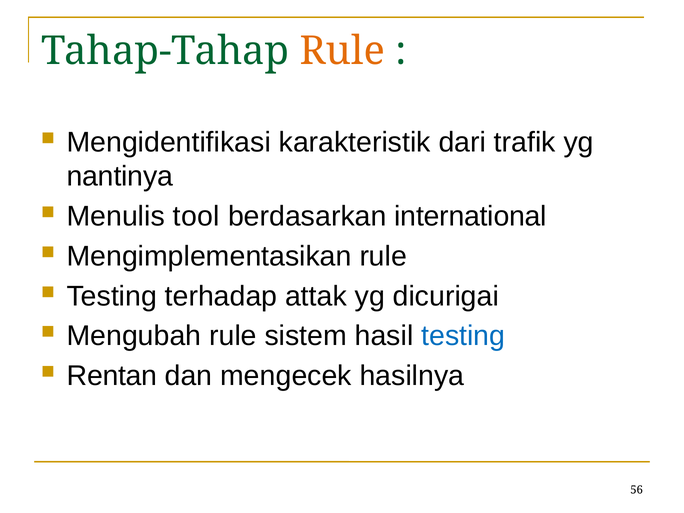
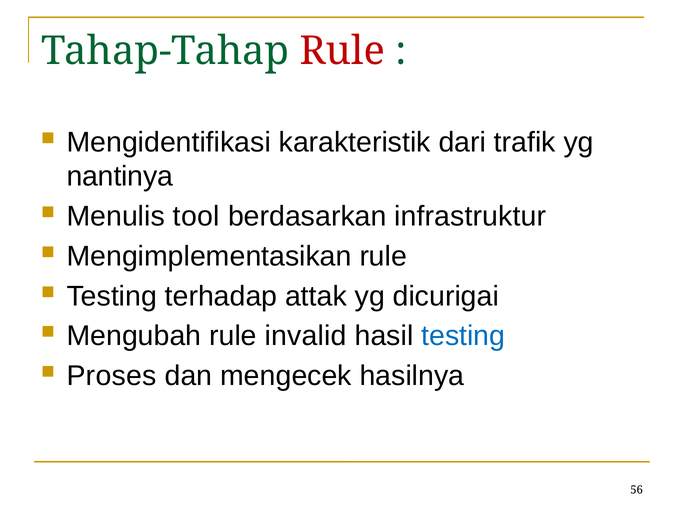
Rule colour: orange -> red (342, 51)
international: international -> infrastruktur (470, 216)
sistem: sistem -> invalid (306, 336)
Rentan: Rentan -> Proses (112, 376)
